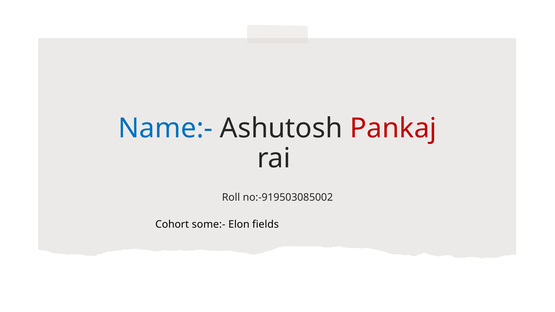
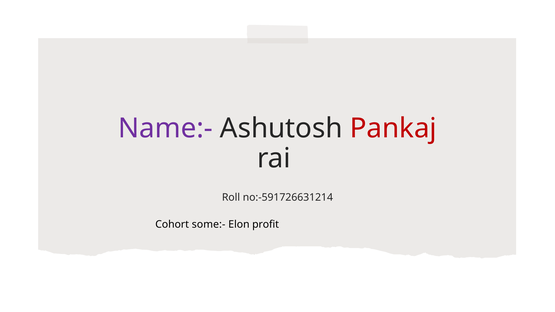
Name:- colour: blue -> purple (165, 128)
no:-919503085002: no:-919503085002 -> no:-591726631214 (288, 198)
fields: fields -> profit (266, 225)
